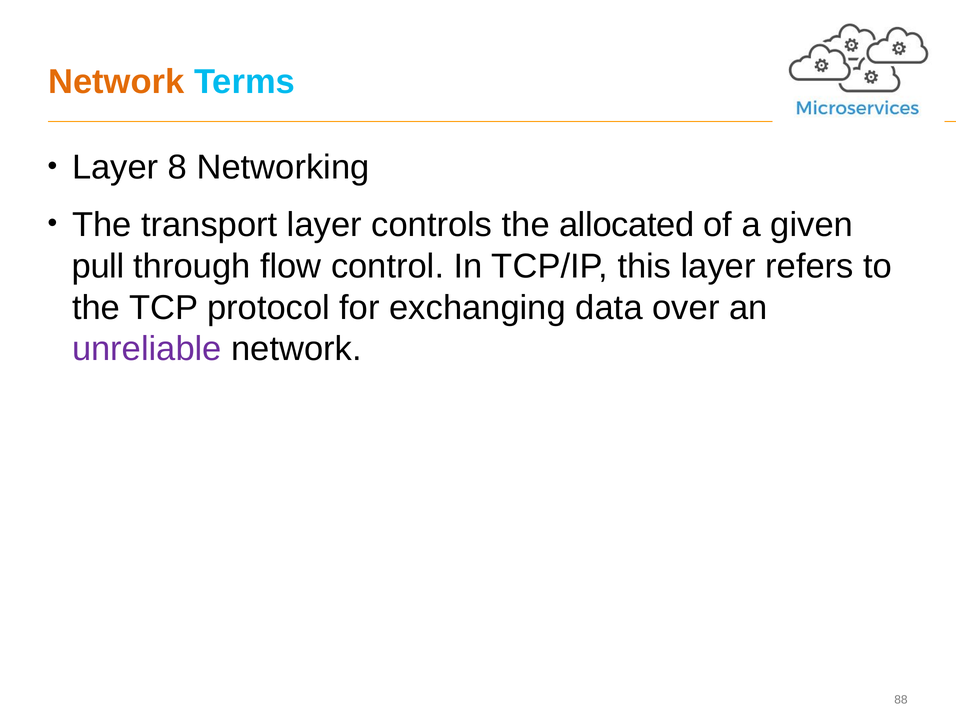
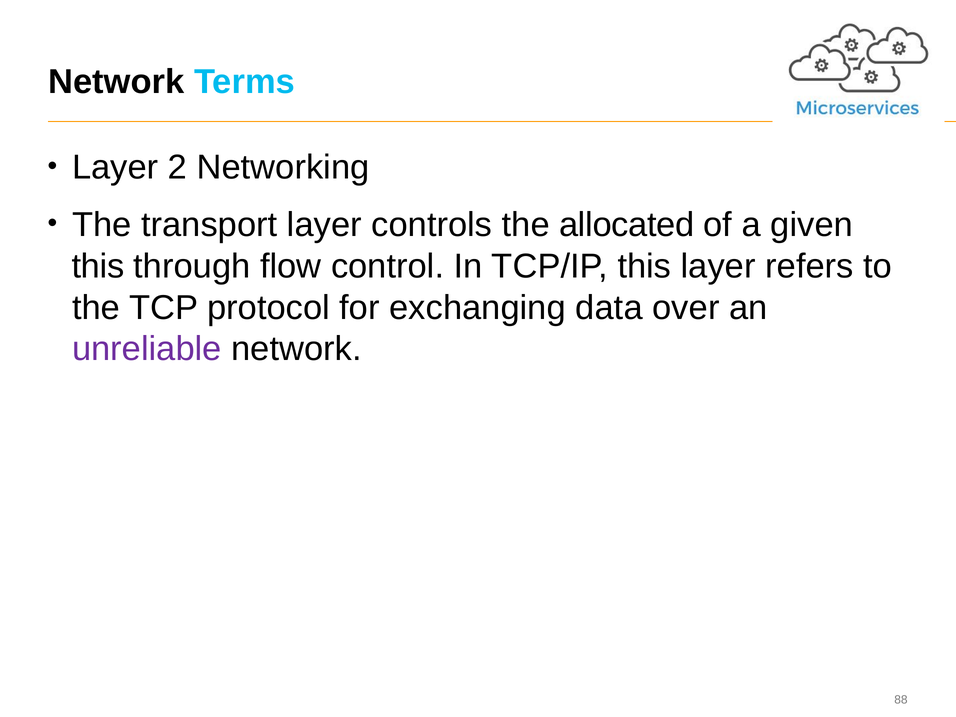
Network colour: orange -> black (116, 82)
8: 8 -> 2 (178, 168)
pull: pull -> this (98, 266)
